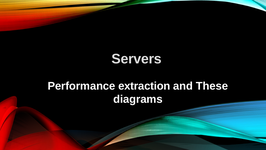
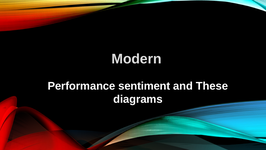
Servers: Servers -> Modern (137, 59)
extraction: extraction -> sentiment (144, 86)
